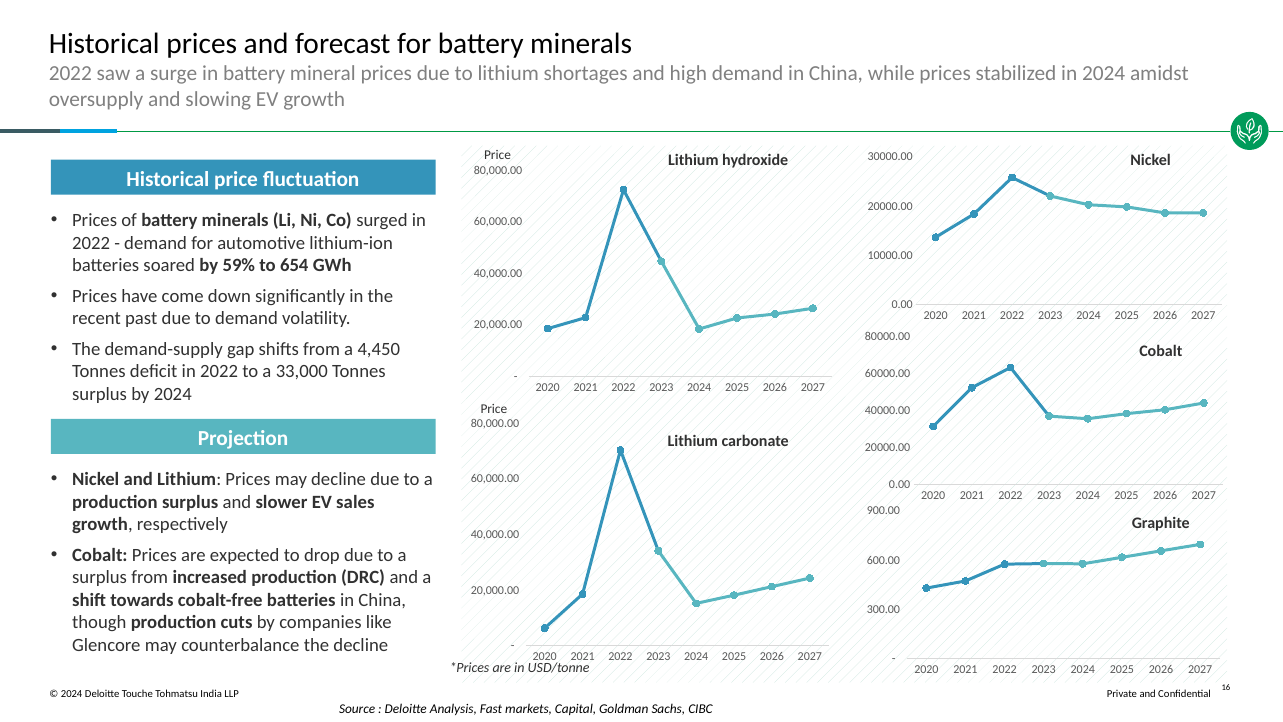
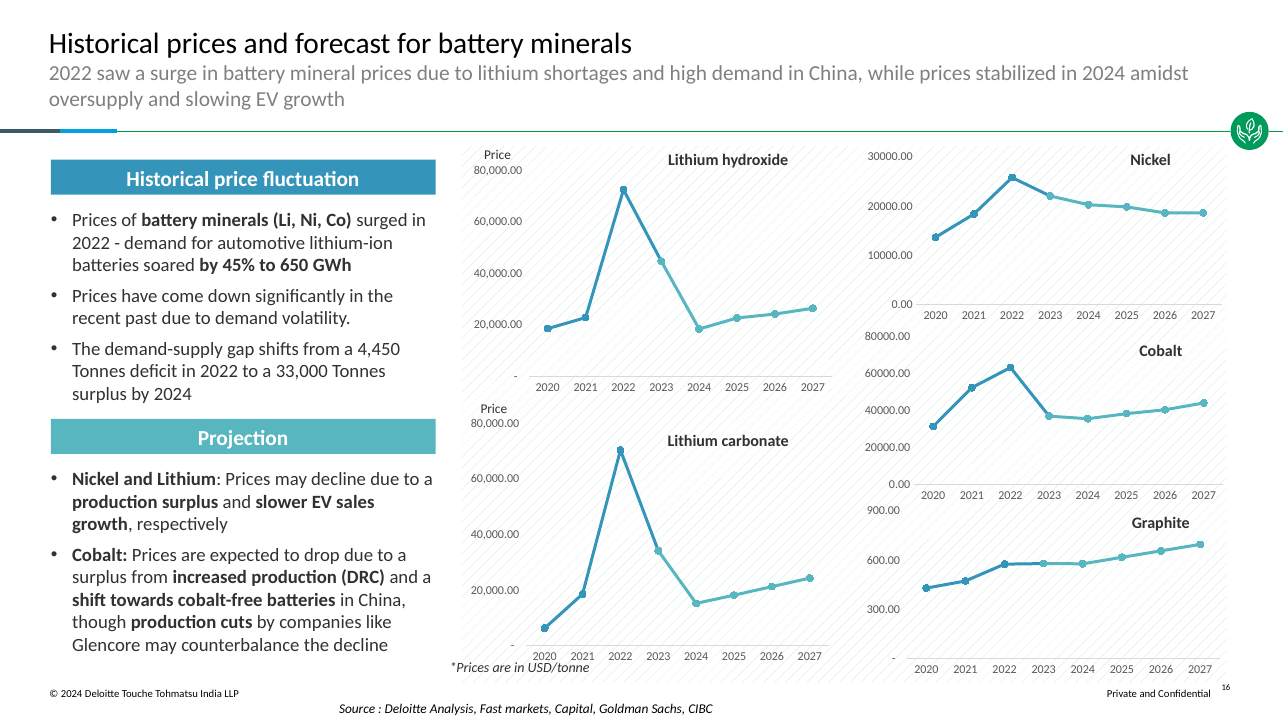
59%: 59% -> 45% (239, 265)
654: 654 -> 650 (294, 265)
